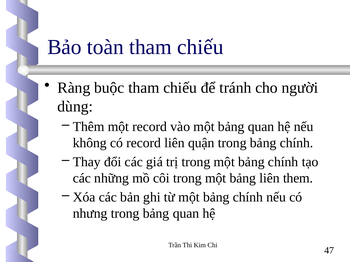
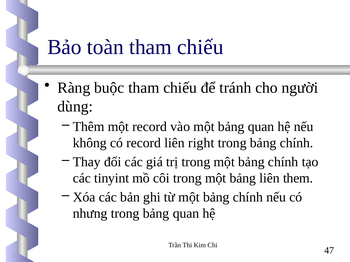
quận: quận -> right (201, 143)
những: những -> tinyint (112, 178)
